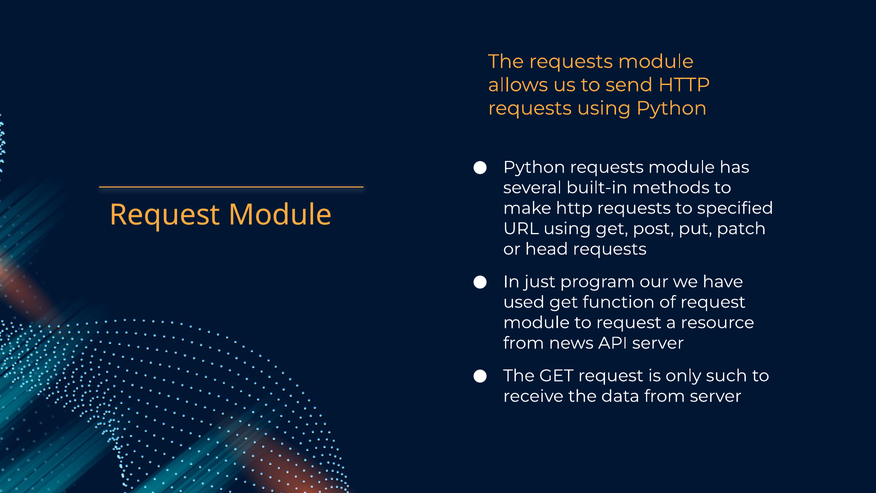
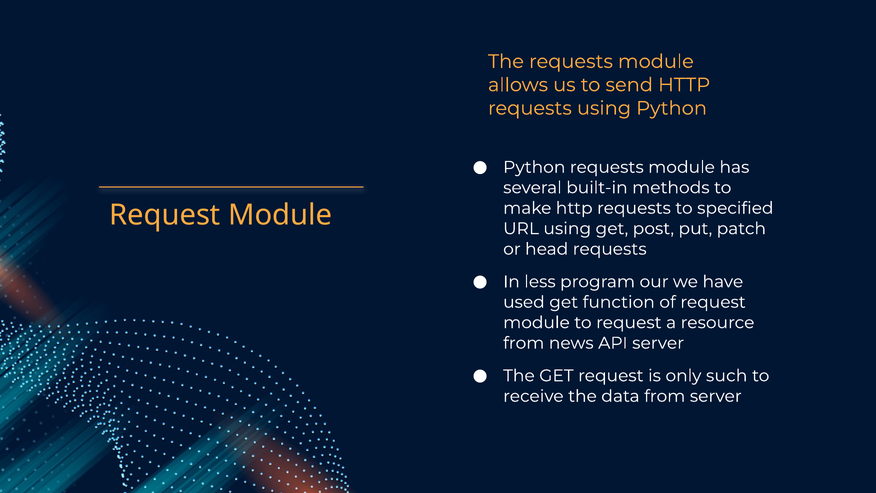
just: just -> less (540, 282)
